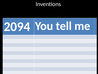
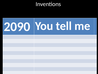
2094: 2094 -> 2090 (17, 26)
